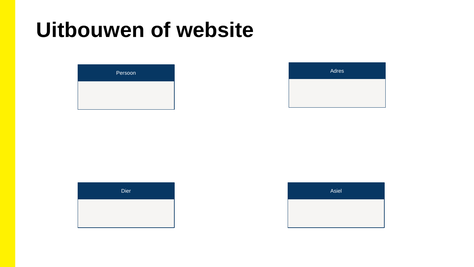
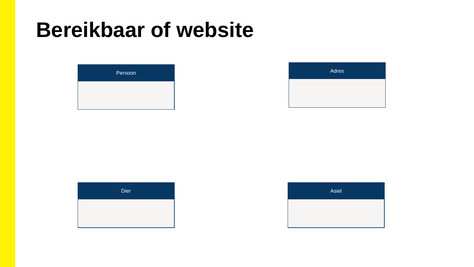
Uitbouwen: Uitbouwen -> Bereikbaar (91, 30)
